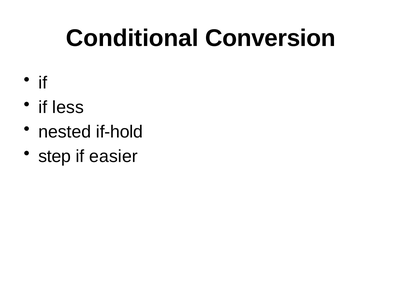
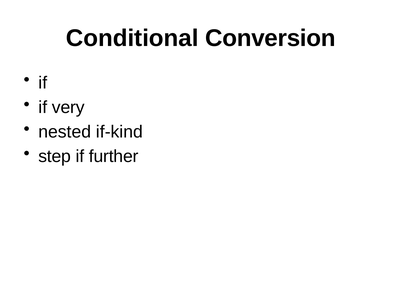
less: less -> very (68, 107)
if-hold: if-hold -> if-kind (119, 132)
easier: easier -> further (114, 157)
